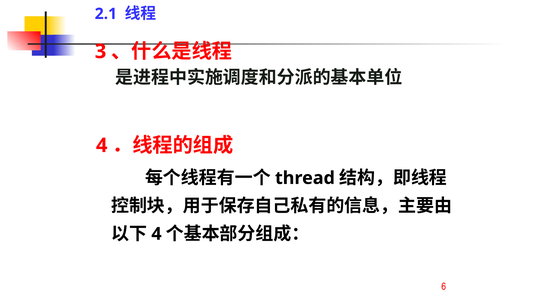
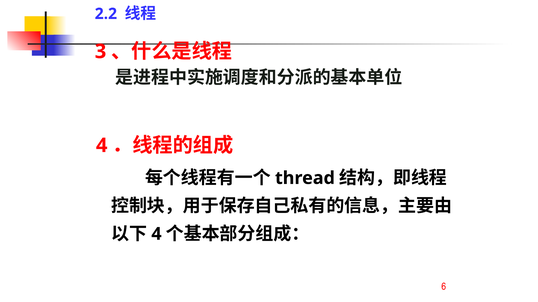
2.1: 2.1 -> 2.2 (106, 14)
